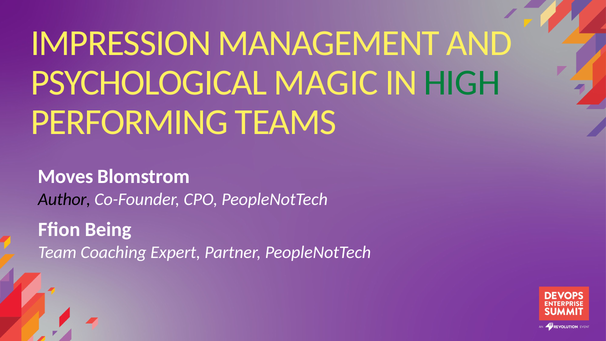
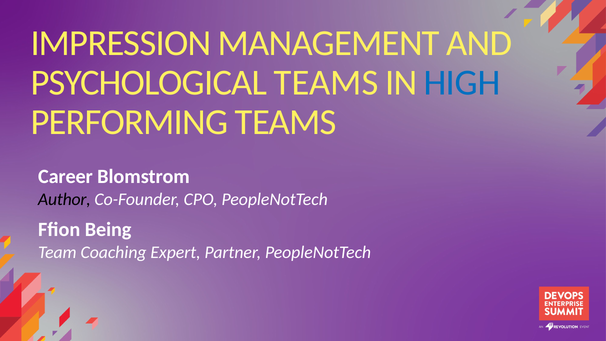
PSYCHOLOGICAL MAGIC: MAGIC -> TEAMS (326, 83)
HIGH colour: green -> blue (462, 83)
Moves: Moves -> Career (65, 177)
